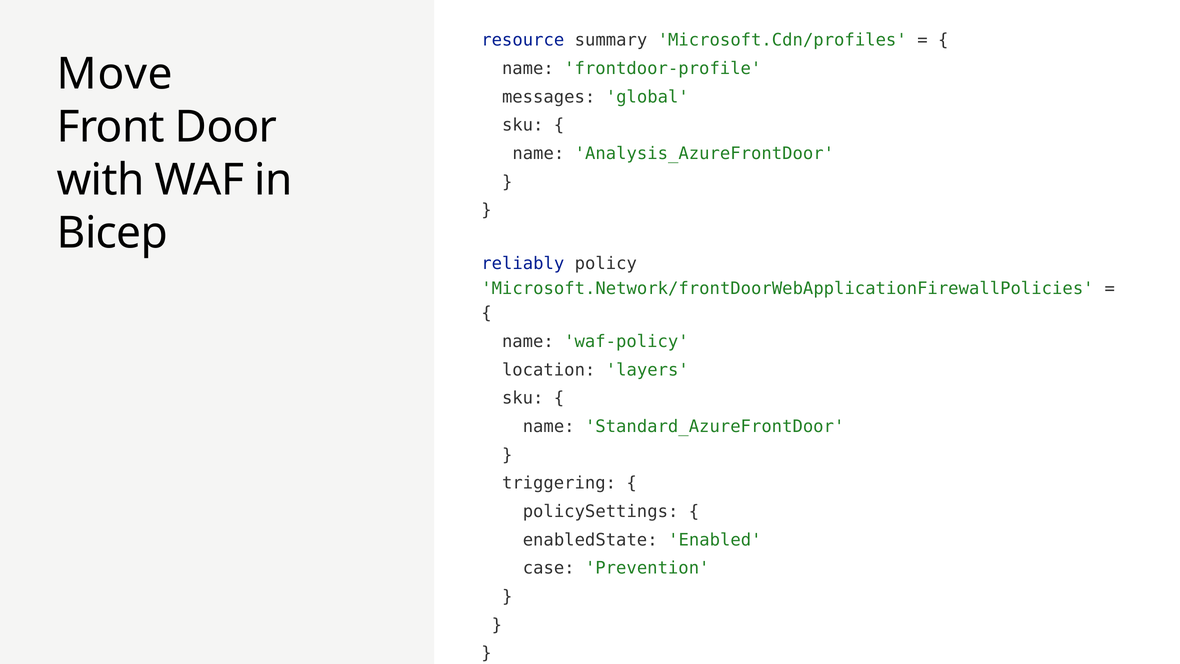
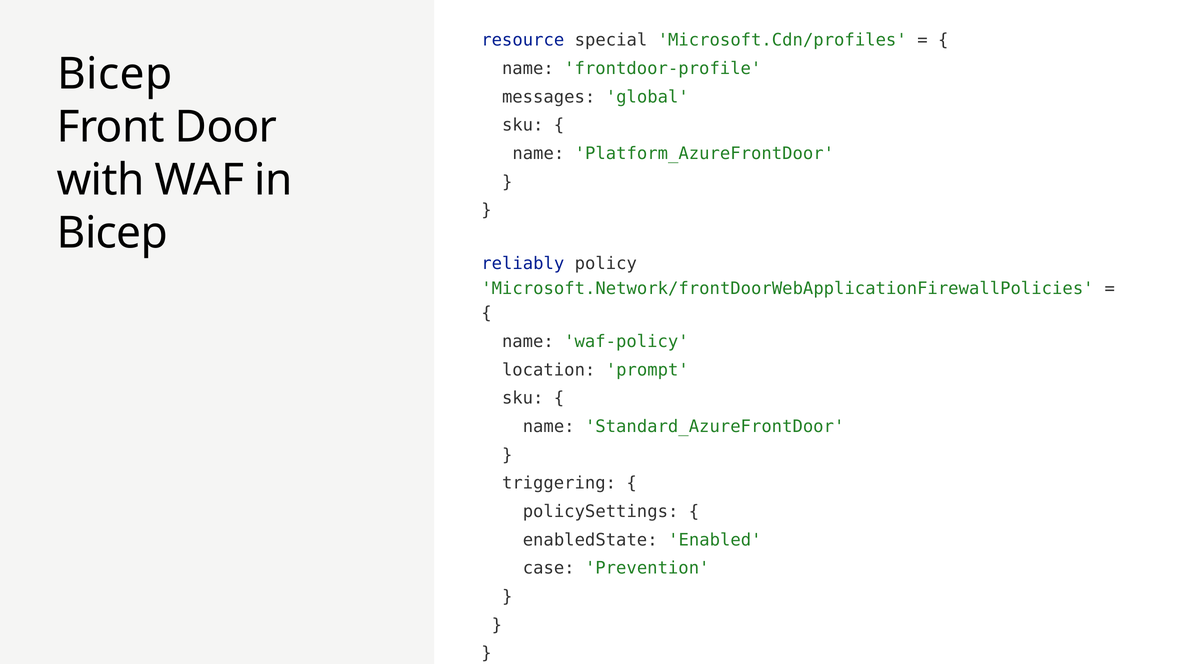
summary: summary -> special (611, 40)
Move: Move -> Bicep (115, 74)
Analysis_AzureFrontDoor: Analysis_AzureFrontDoor -> Platform_AzureFrontDoor (704, 154)
layers: layers -> prompt (647, 370)
